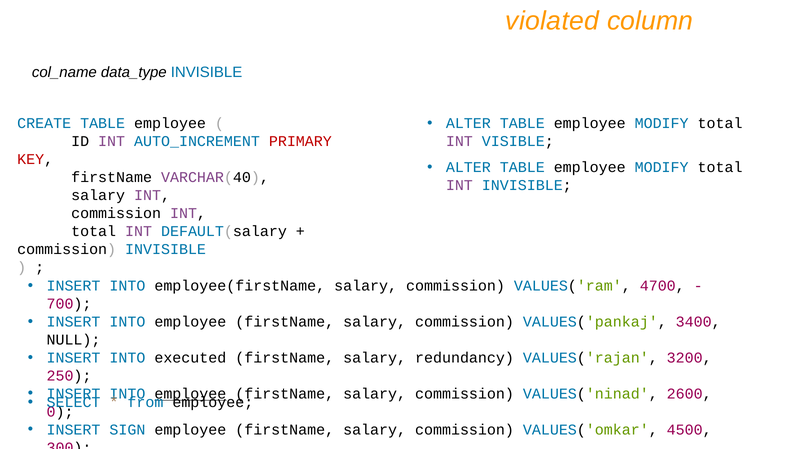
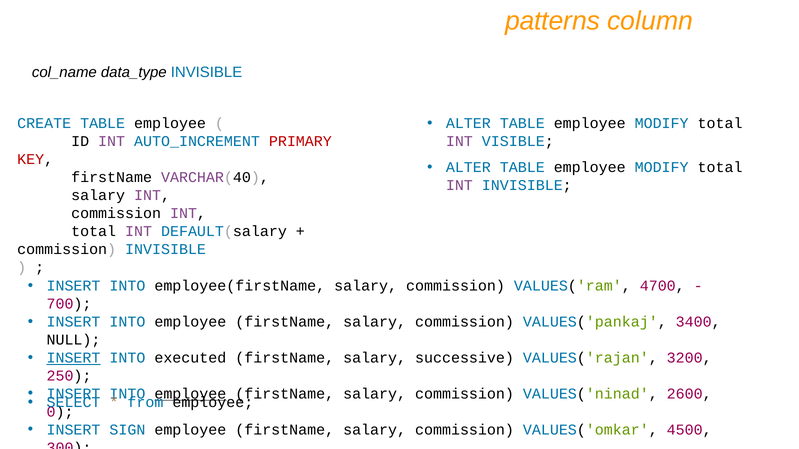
violated: violated -> patterns (553, 21)
INSERT underline: none -> present (73, 358)
redundancy: redundancy -> successive (464, 358)
